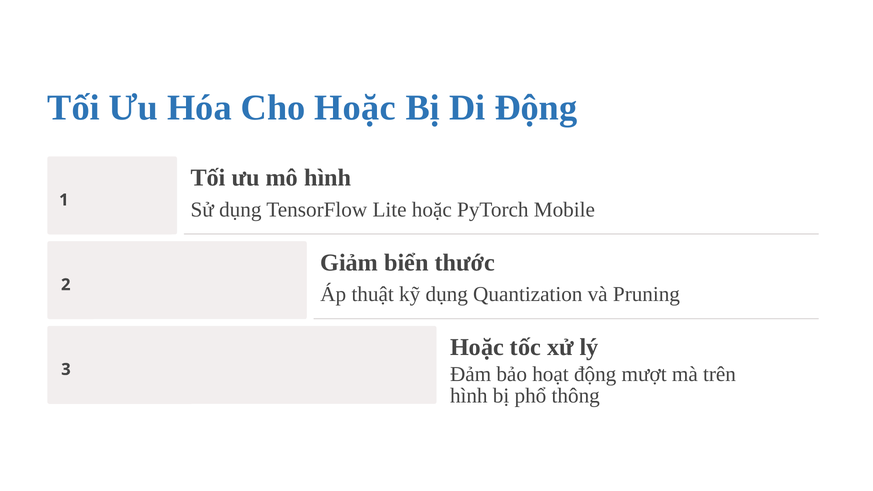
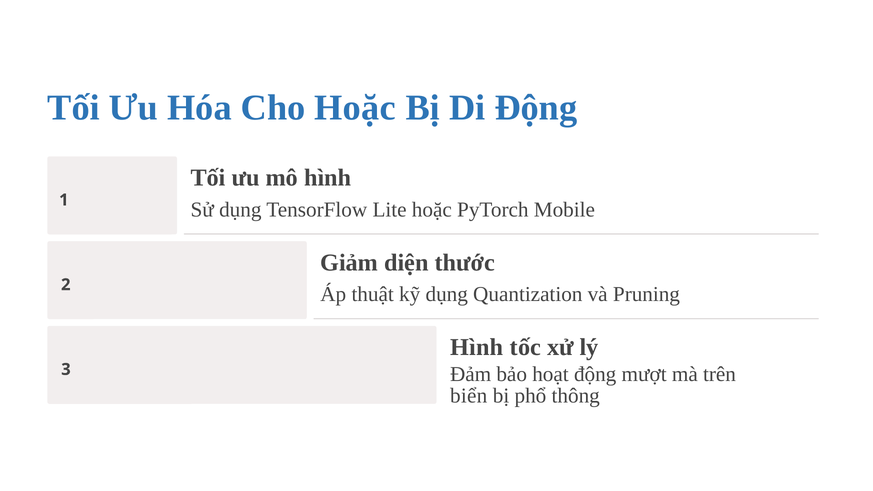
biển: biển -> diện (406, 263)
Hoặc: Hoặc -> Hình (477, 347)
hình: hình -> biển (469, 396)
